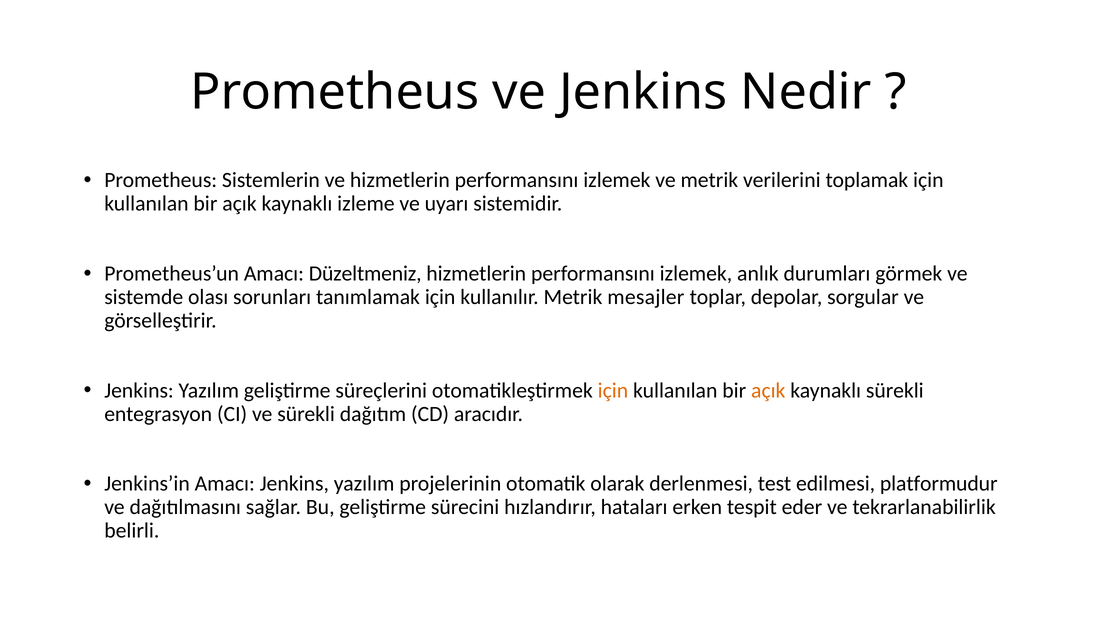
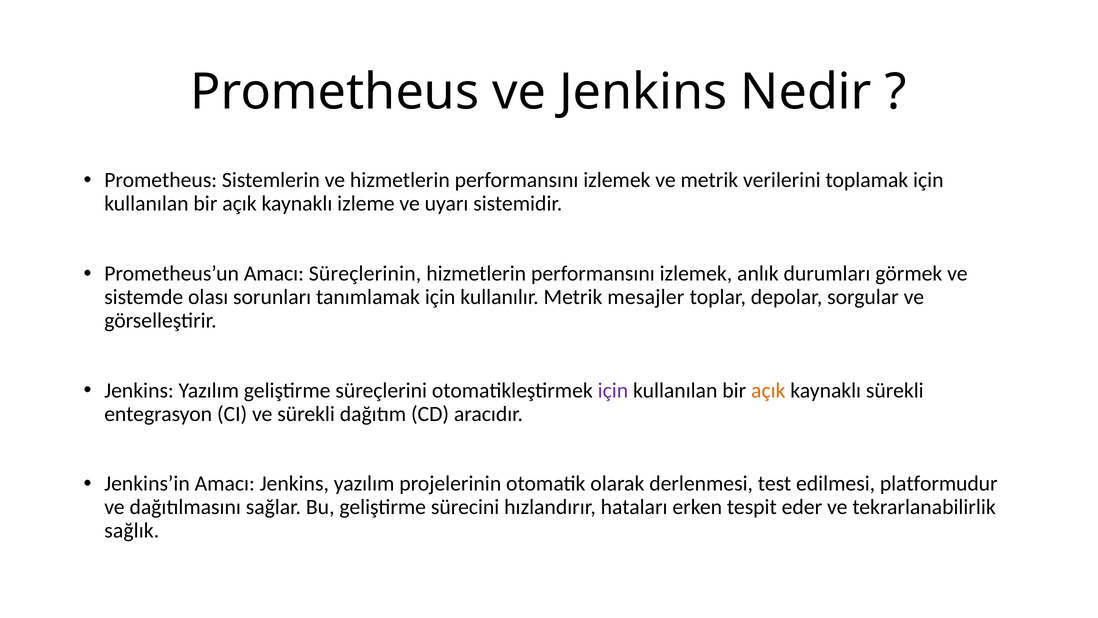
Düzeltmeniz: Düzeltmeniz -> Süreçlerinin (365, 273)
için colour: orange -> purple (613, 390)
belirli: belirli -> sağlık (132, 530)
